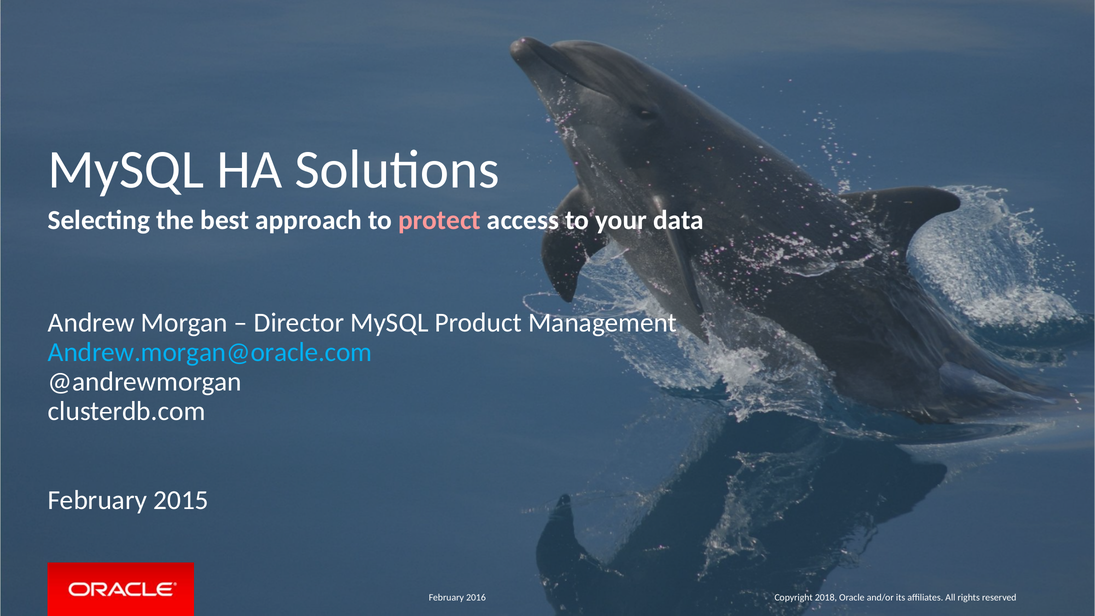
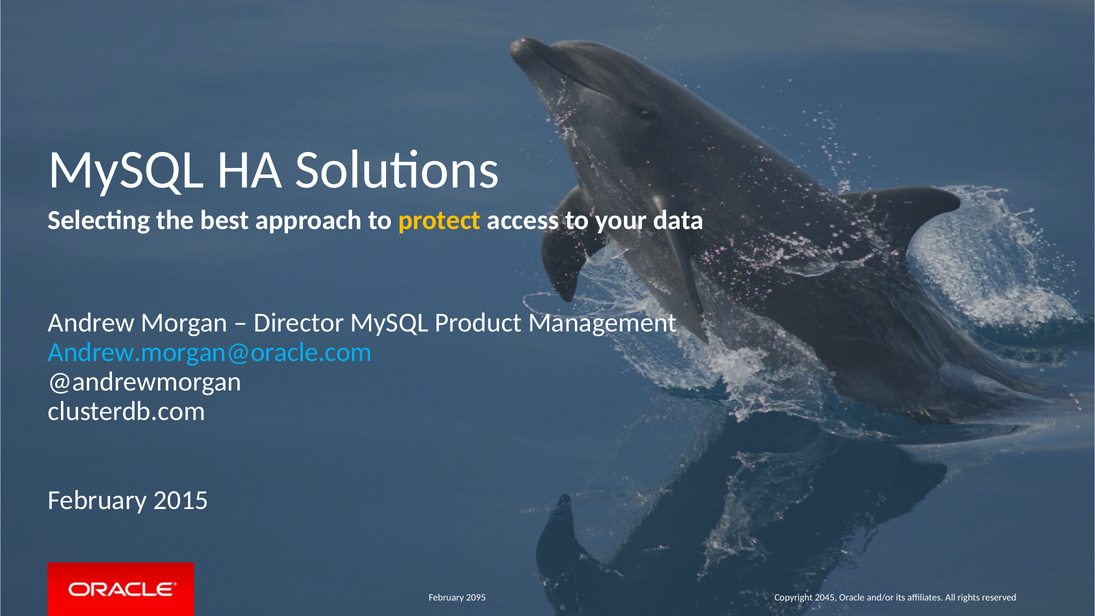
protect colour: pink -> yellow (440, 220)
2018: 2018 -> 2045 (826, 598)
2016: 2016 -> 2095 (476, 598)
